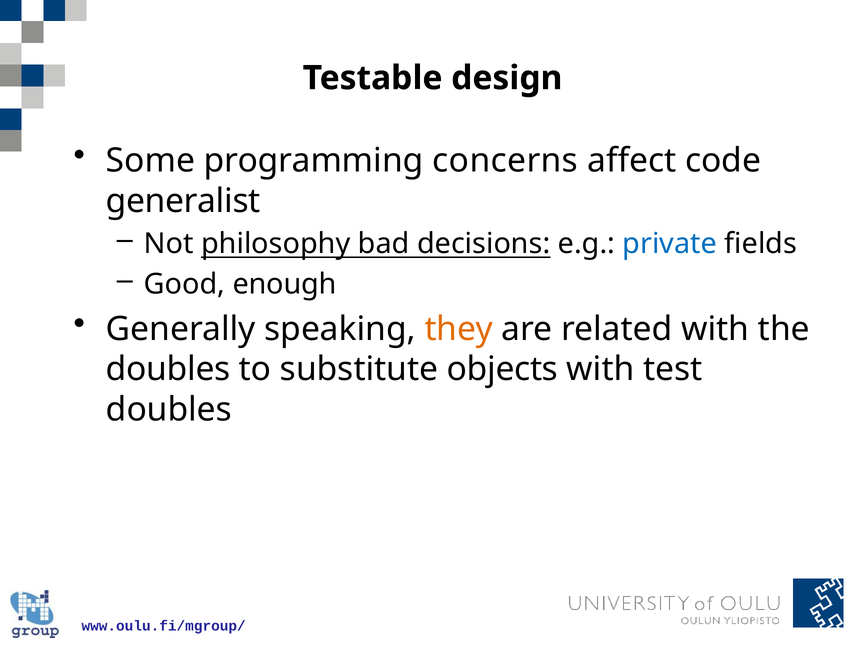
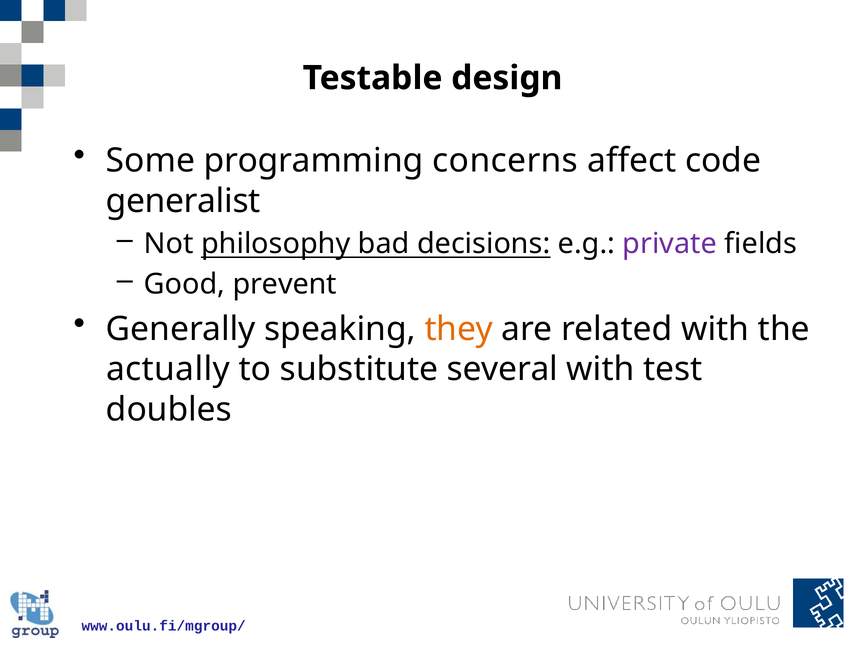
private colour: blue -> purple (670, 244)
enough: enough -> prevent (285, 284)
doubles: doubles -> actually (168, 369)
objects: objects -> several (502, 369)
